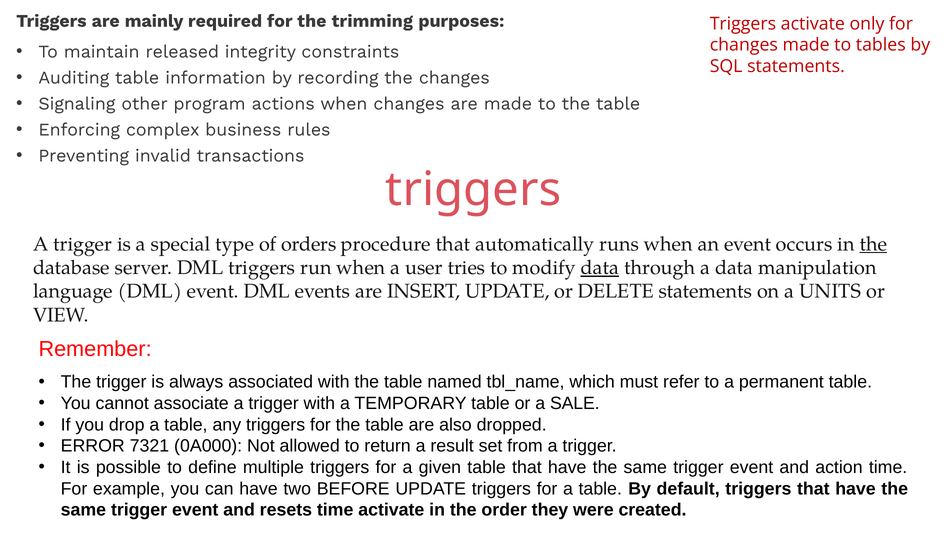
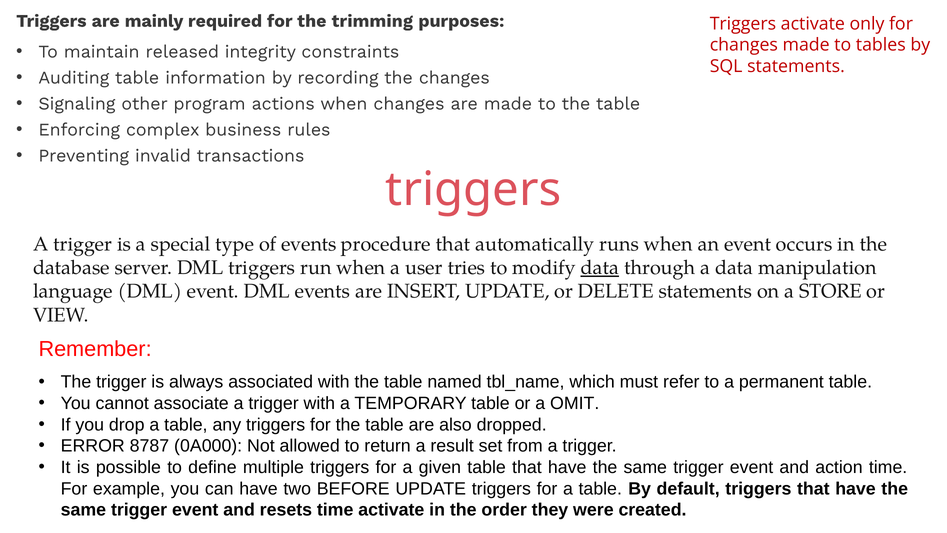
of orders: orders -> events (309, 244)
the underline: present -> none (873, 244)
UNITS: UNITS -> STORE (830, 291)
SALE: SALE -> OMIT (575, 403)
7321: 7321 -> 8787 (149, 446)
